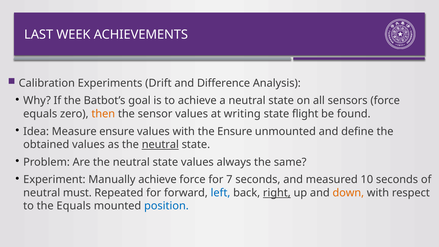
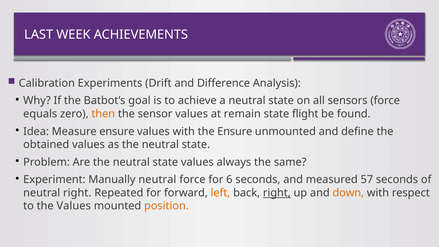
writing: writing -> remain (242, 114)
neutral underline: present -> none (160, 145)
Manually achieve: achieve -> neutral (157, 180)
7: 7 -> 6 (229, 180)
10: 10 -> 57 (367, 180)
neutral must: must -> right (77, 193)
left colour: blue -> orange (220, 193)
the Equals: Equals -> Values (74, 206)
position colour: blue -> orange (166, 206)
